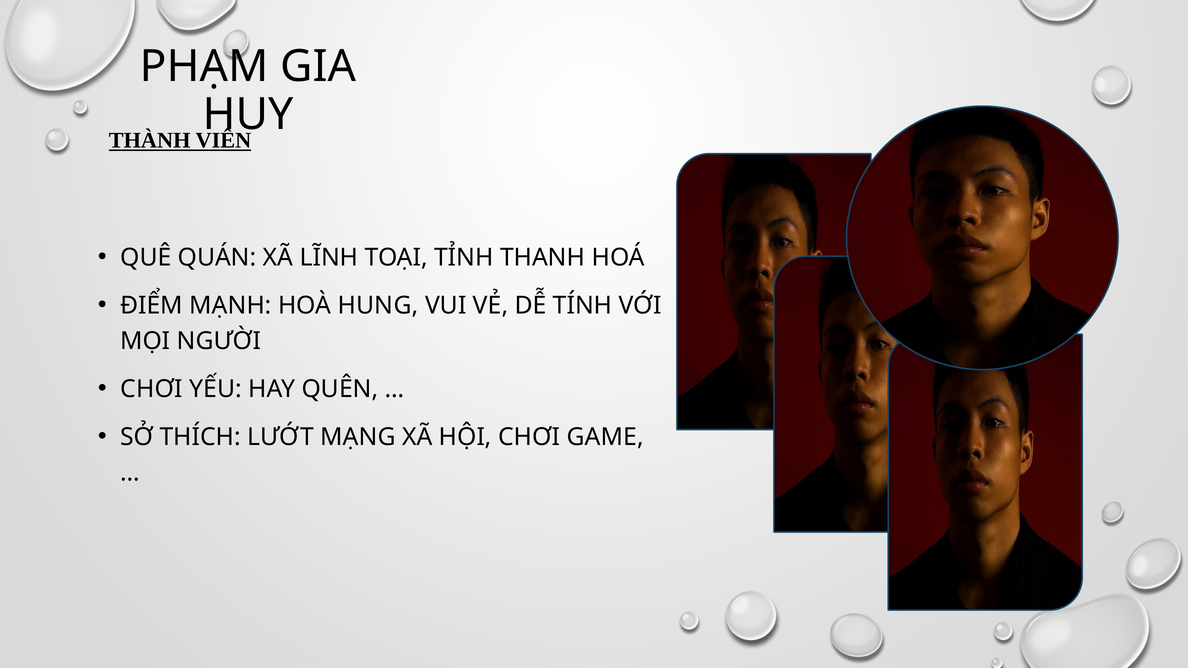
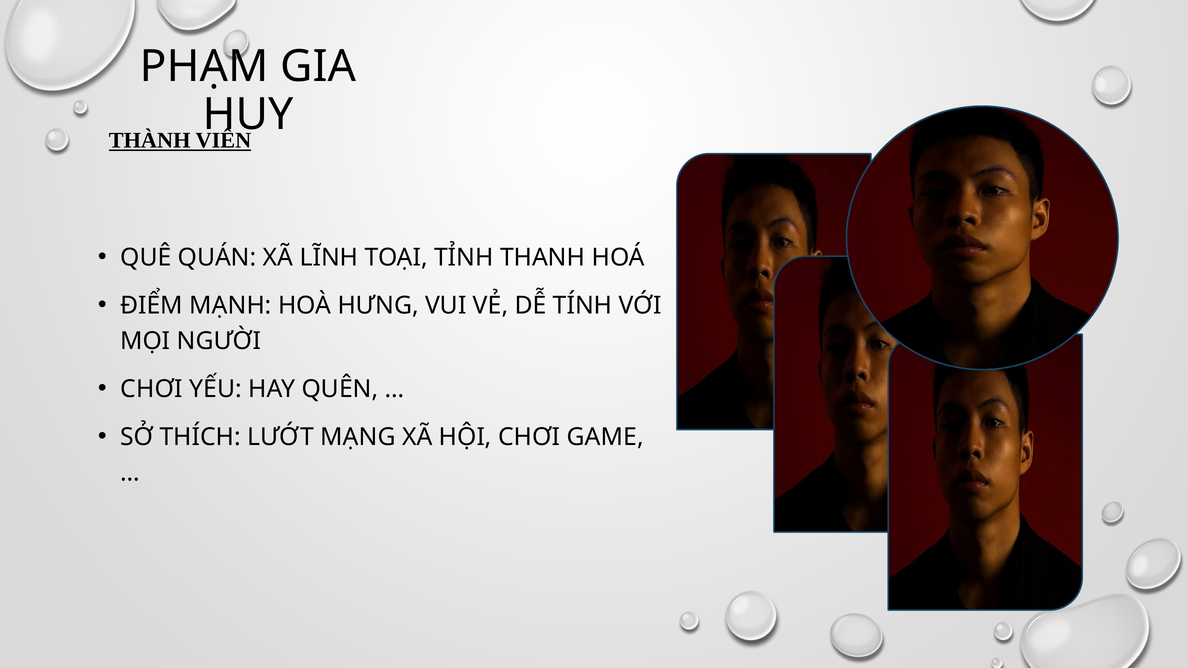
HUNG: HUNG -> HƯNG (378, 306)
